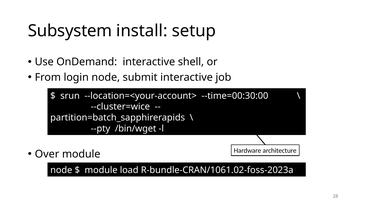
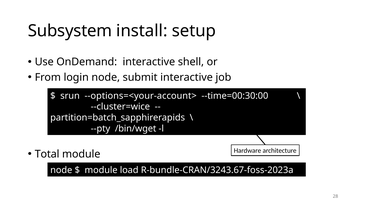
--location=<your-account>: --location=<your-account> -> --options=<your-account> (141, 96)
Over: Over -> Total (47, 154)
R-bundle-CRAN/1061.02-foss-2023a: R-bundle-CRAN/1061.02-foss-2023a -> R-bundle-CRAN/3243.67-foss-2023a (217, 170)
